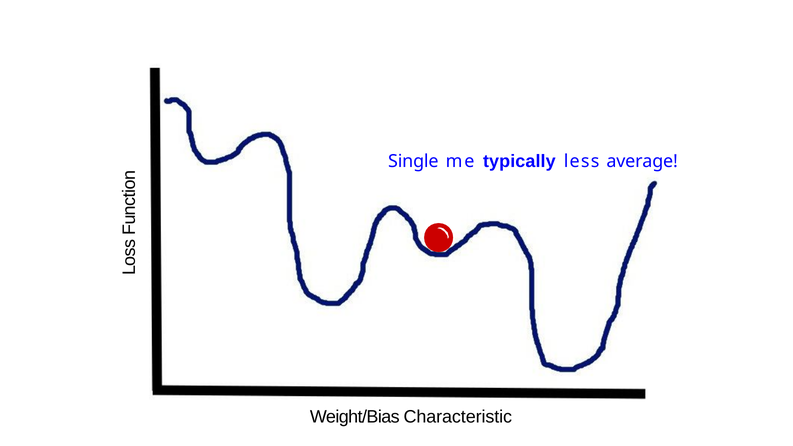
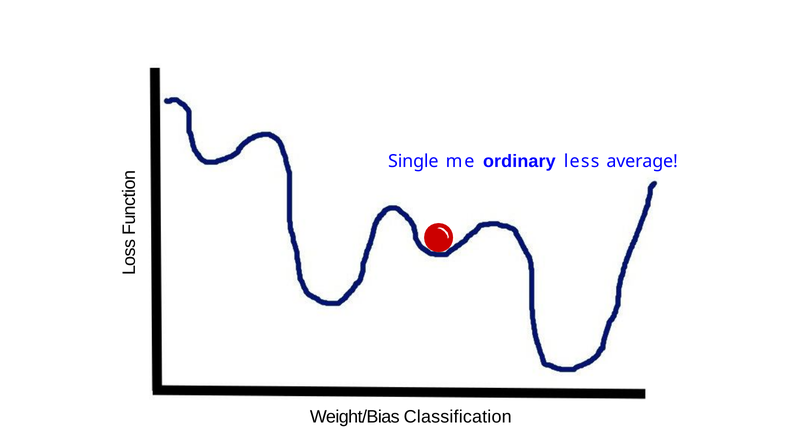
typically: typically -> ordinary (519, 161)
Characteristic: Characteristic -> Classification (458, 417)
